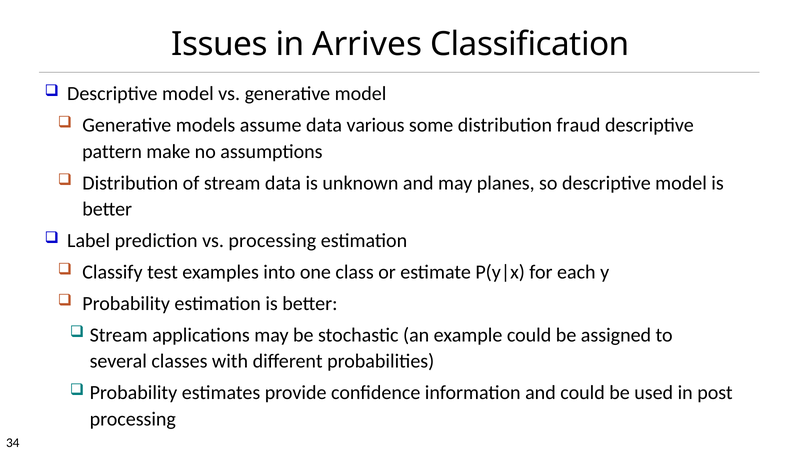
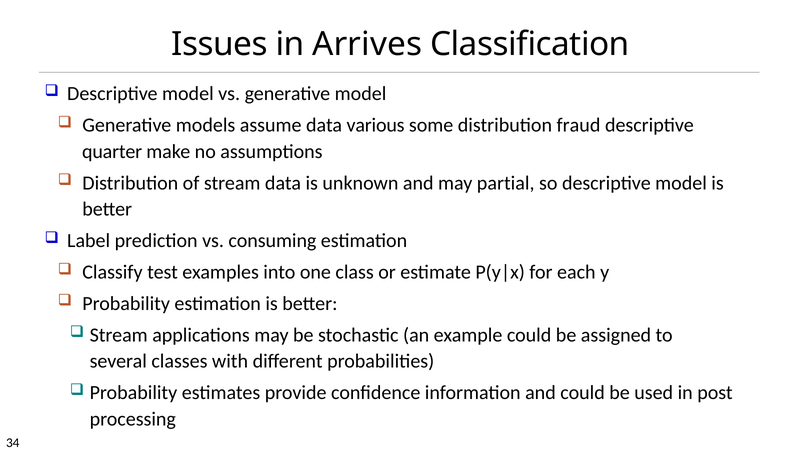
pattern: pattern -> quarter (112, 152)
planes: planes -> partial (506, 183)
vs processing: processing -> consuming (272, 241)
